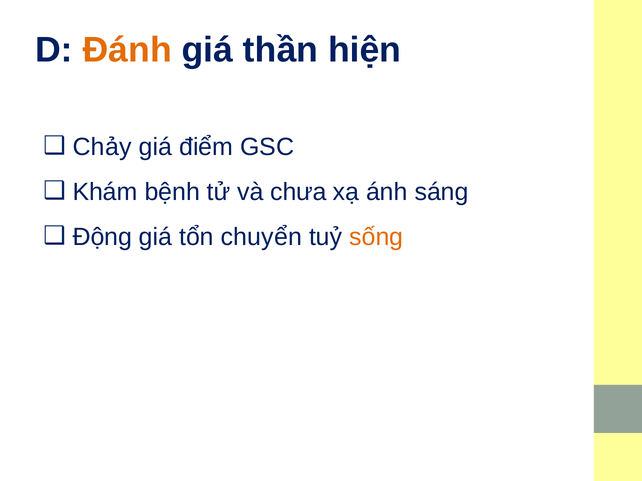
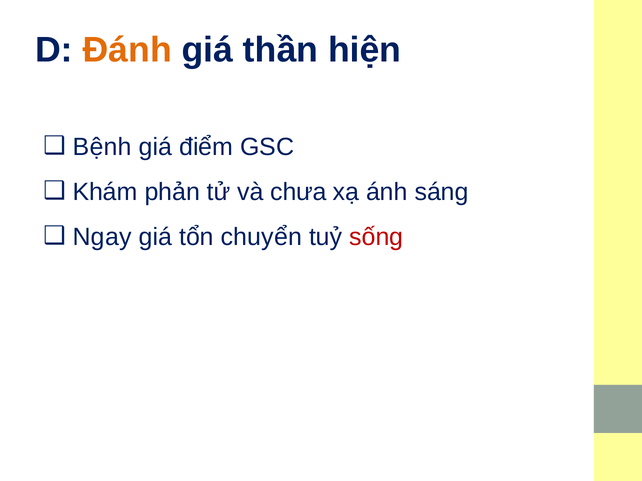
Chảy: Chảy -> Bệnh (102, 147)
bệnh: bệnh -> phản (172, 192)
Động: Động -> Ngay (102, 237)
sống colour: orange -> red (376, 237)
